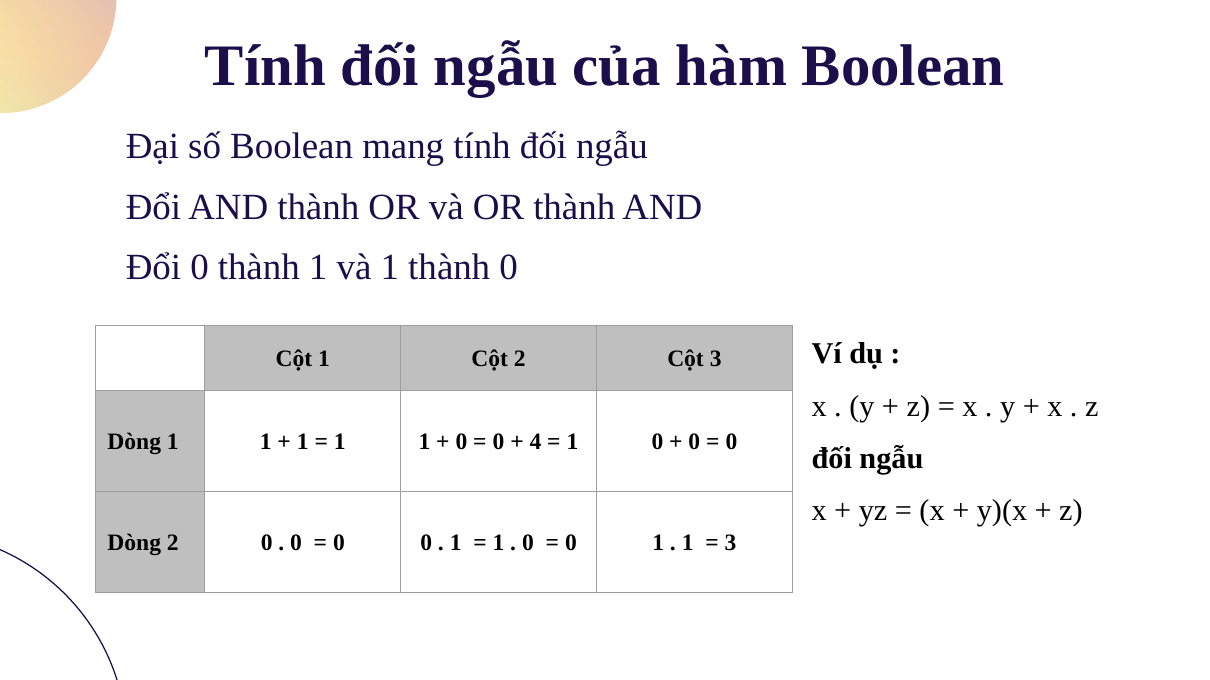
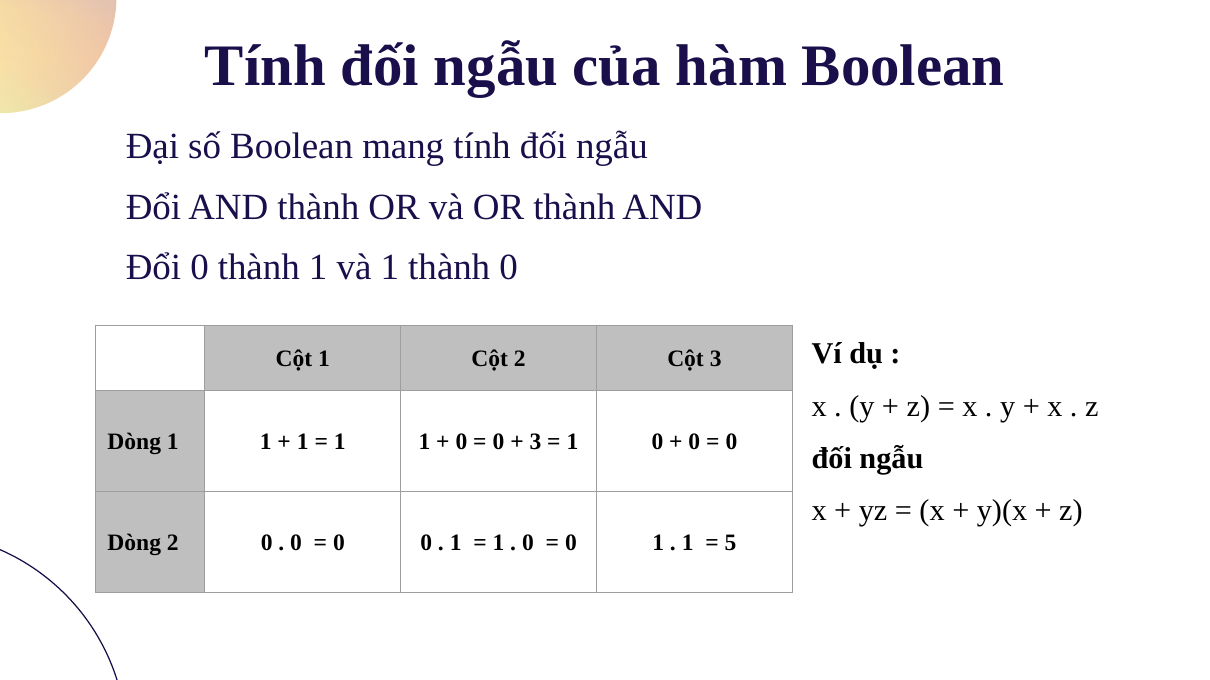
4: 4 -> 3 (536, 443)
3: 3 -> 5 (731, 544)
